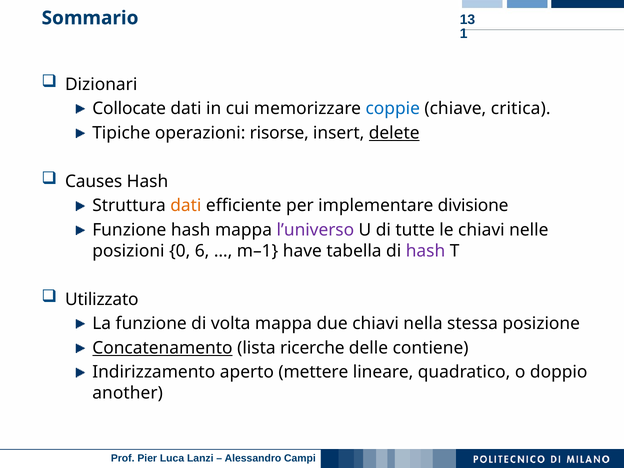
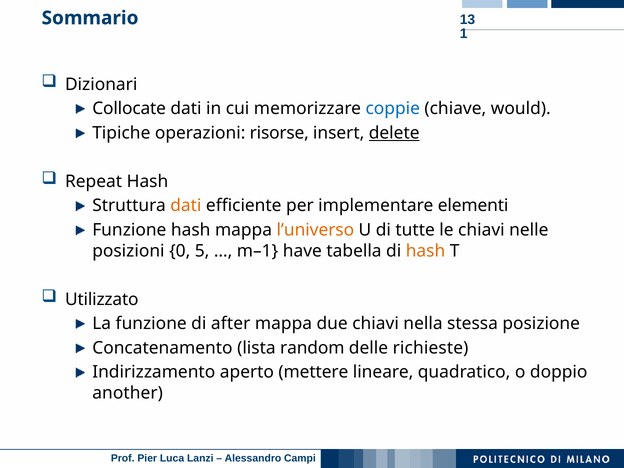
critica: critica -> would (521, 109)
Causes: Causes -> Repeat (94, 182)
divisione: divisione -> elementi (473, 206)
l’universo colour: purple -> orange (315, 230)
6: 6 -> 5 (202, 251)
hash colour: purple -> orange (426, 251)
volta: volta -> after (231, 324)
Concatenamento underline: present -> none (162, 348)
ricerche: ricerche -> random (312, 348)
contiene: contiene -> richieste (431, 348)
